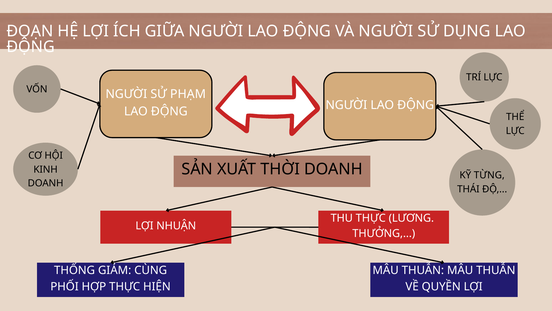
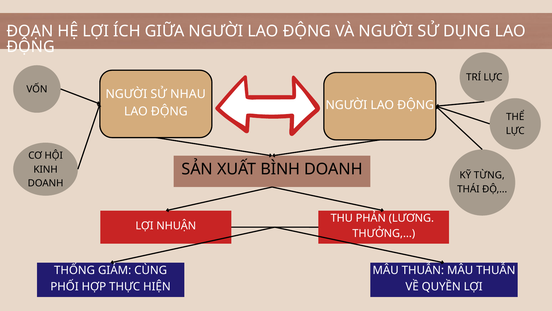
PHẠM: PHẠM -> NHAU (188, 94)
THỜI: THỜI -> BÌNH (280, 169)
THU THỰC: THỰC -> PHẢN (371, 218)
